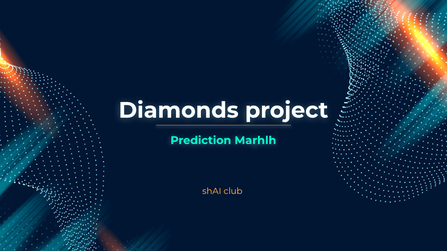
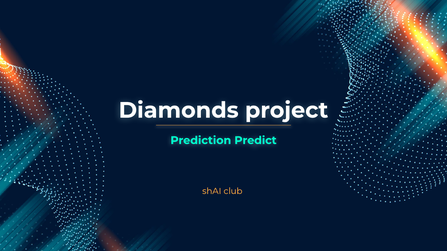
Marhlh: Marhlh -> Predict (255, 141)
